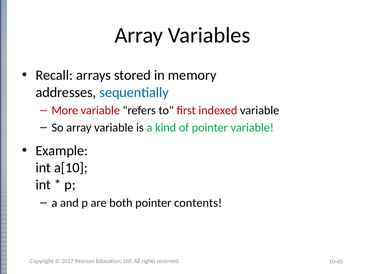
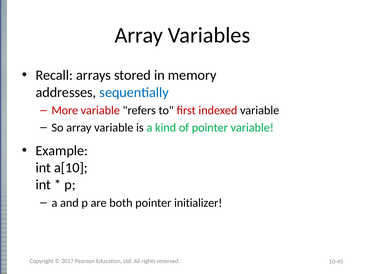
contents: contents -> initializer (198, 203)
